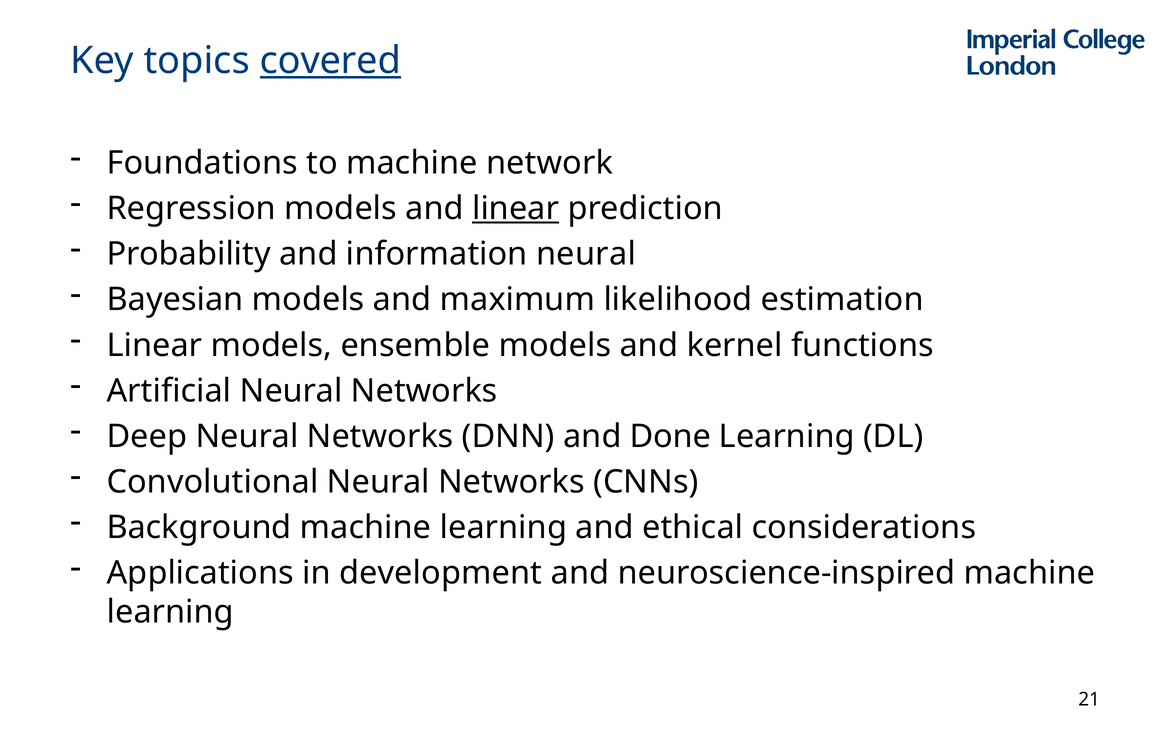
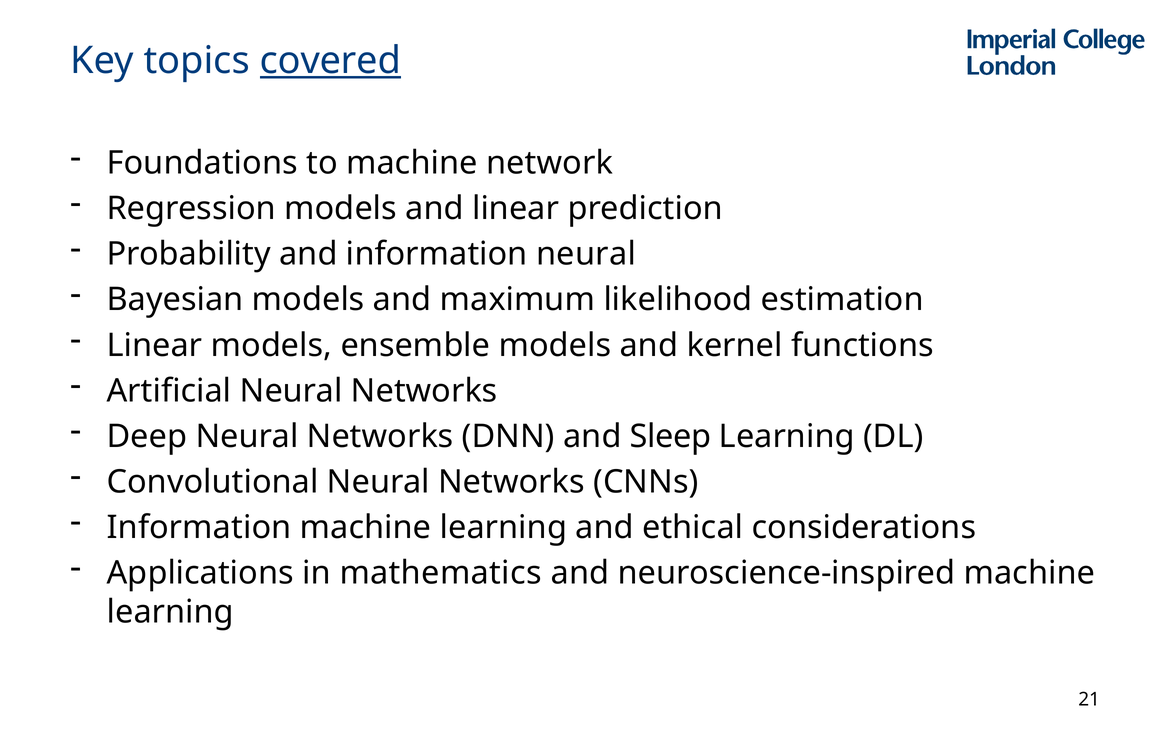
linear underline: present -> none (516, 208)
Done: Done -> Sleep (670, 436)
Background: Background -> Information (199, 527)
development: development -> mathematics (441, 572)
